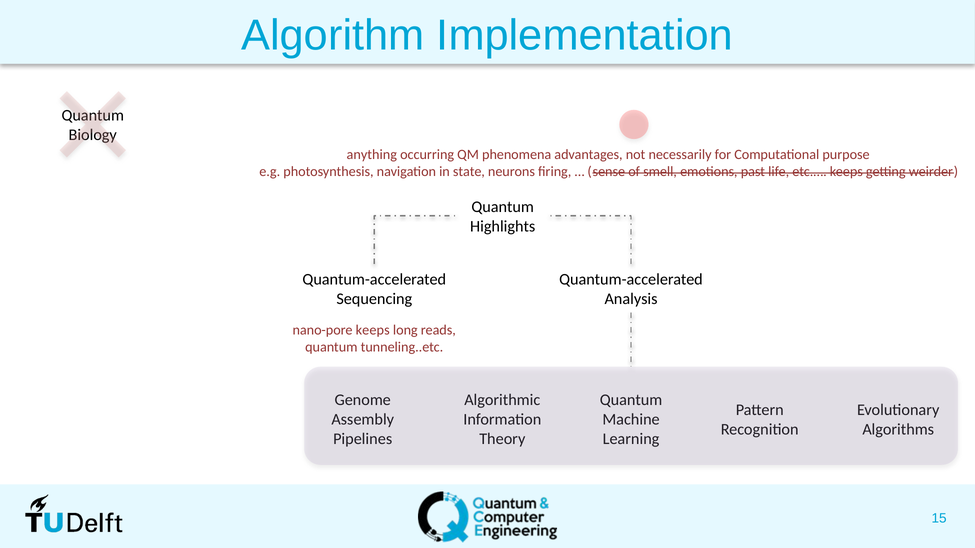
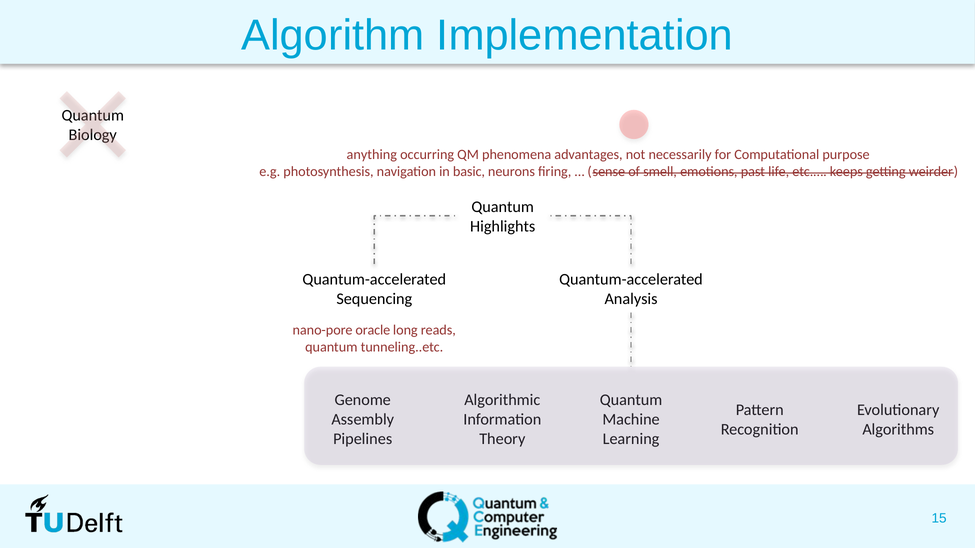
state: state -> basic (469, 172)
nano-pore keeps: keeps -> oracle (373, 330)
